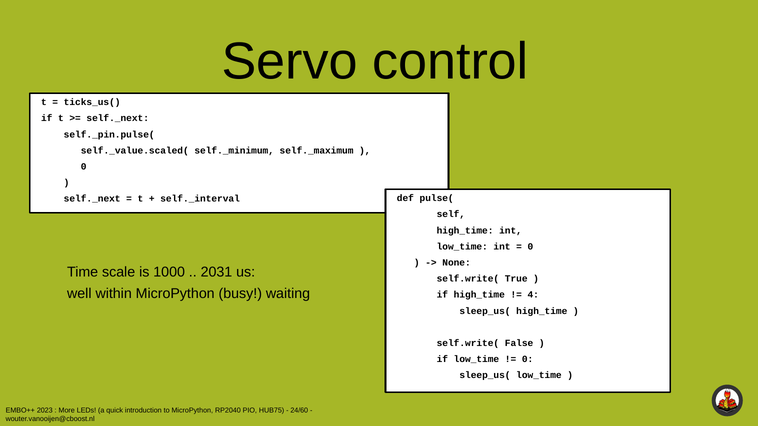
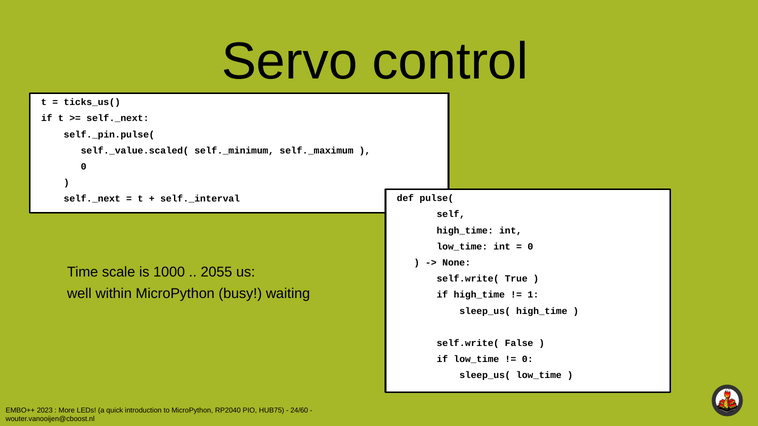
2031: 2031 -> 2055 (216, 272)
4: 4 -> 1 (533, 295)
